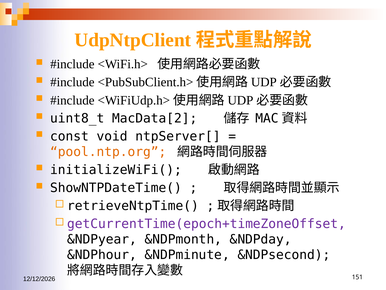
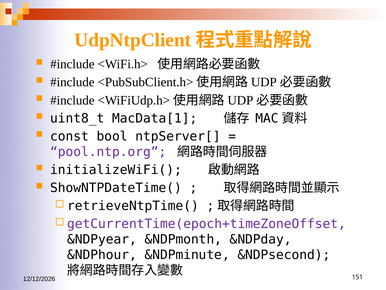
MacData[2: MacData[2 -> MacData[1 (155, 118)
void: void -> bool (112, 136)
pool.ntp.org colour: orange -> purple (108, 152)
